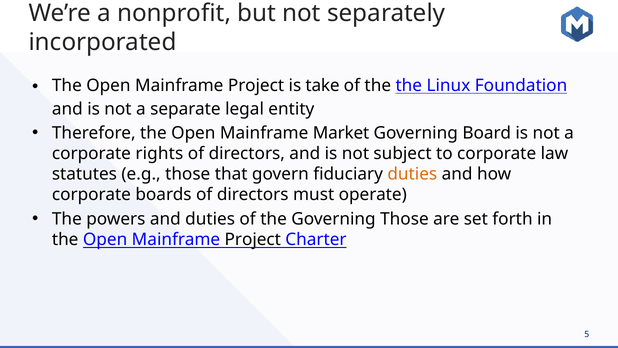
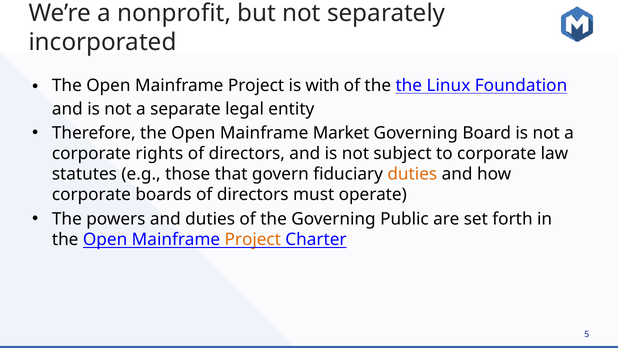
take: take -> with (323, 85)
Governing Those: Those -> Public (404, 219)
Project colour: black -> orange (253, 239)
